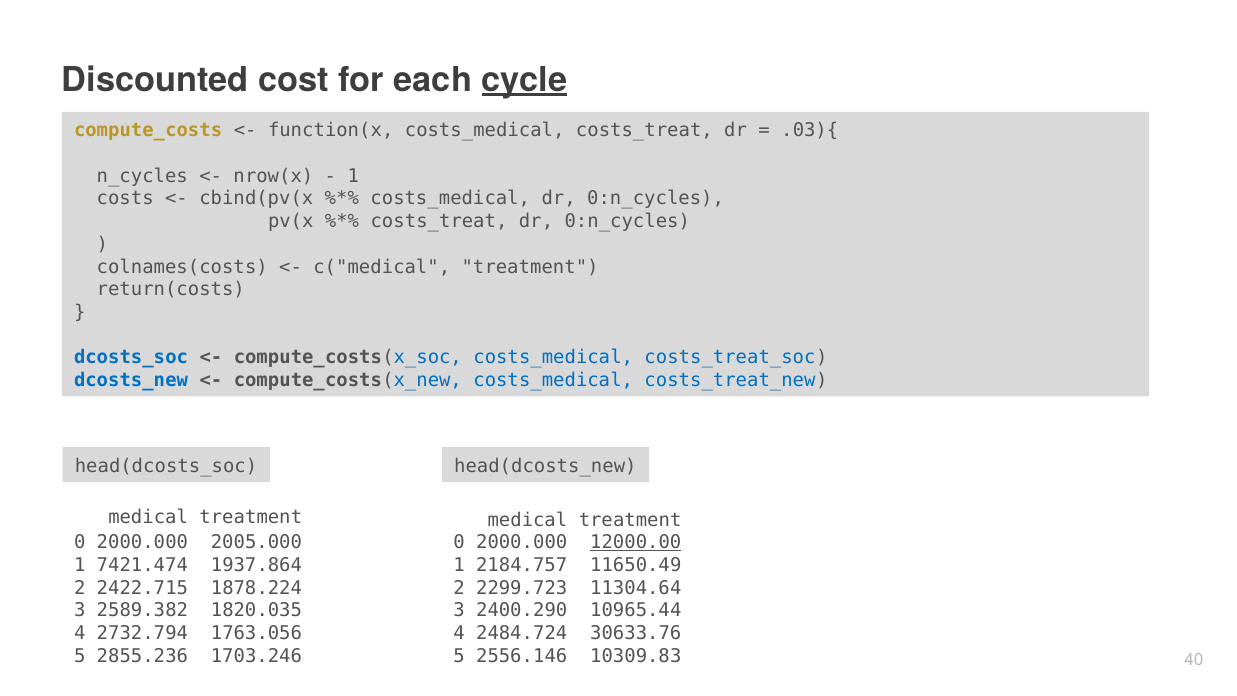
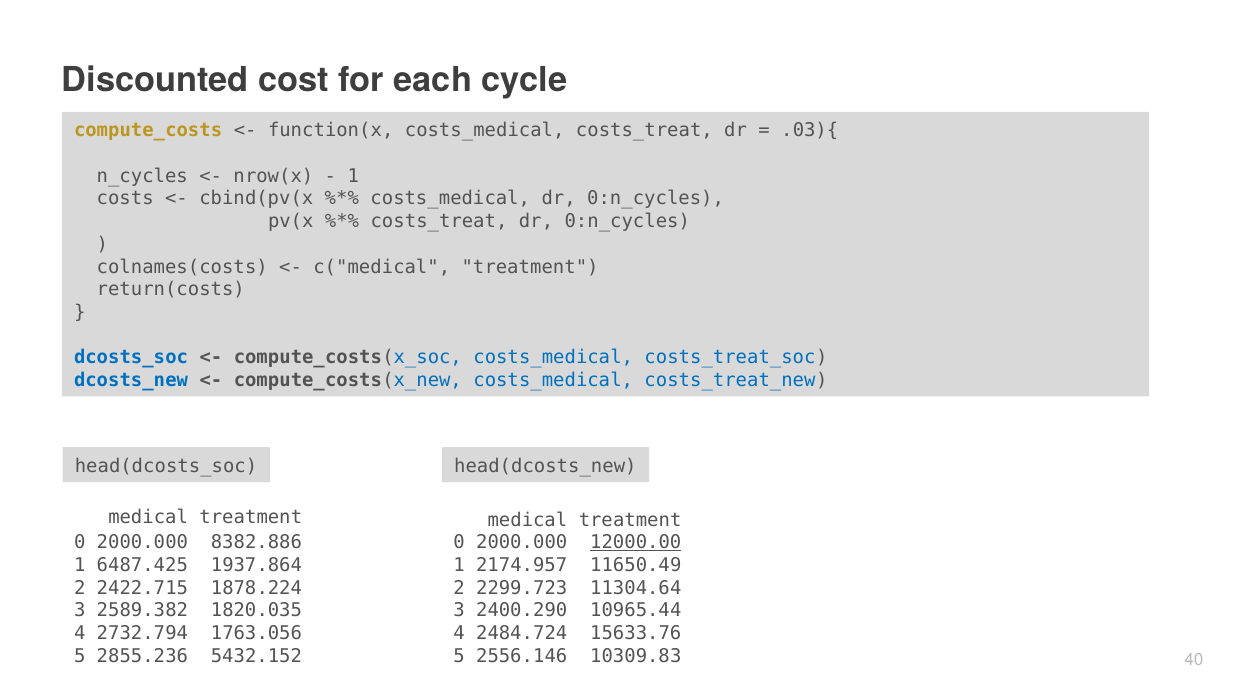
cycle underline: present -> none (524, 80)
2005.000: 2005.000 -> 8382.886 (256, 542)
7421.474: 7421.474 -> 6487.425 (142, 565)
2184.757: 2184.757 -> 2174.957 (522, 565)
30633.76: 30633.76 -> 15633.76 (636, 633)
1703.246: 1703.246 -> 5432.152 (256, 656)
